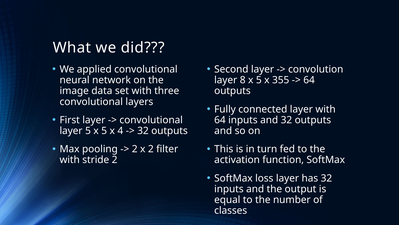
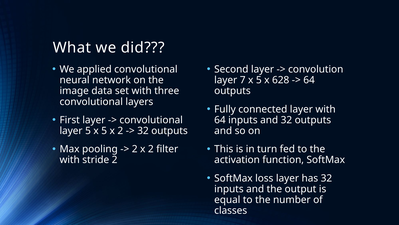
8: 8 -> 7 (243, 80)
355: 355 -> 628 (281, 80)
5 x 4: 4 -> 2 (120, 130)
